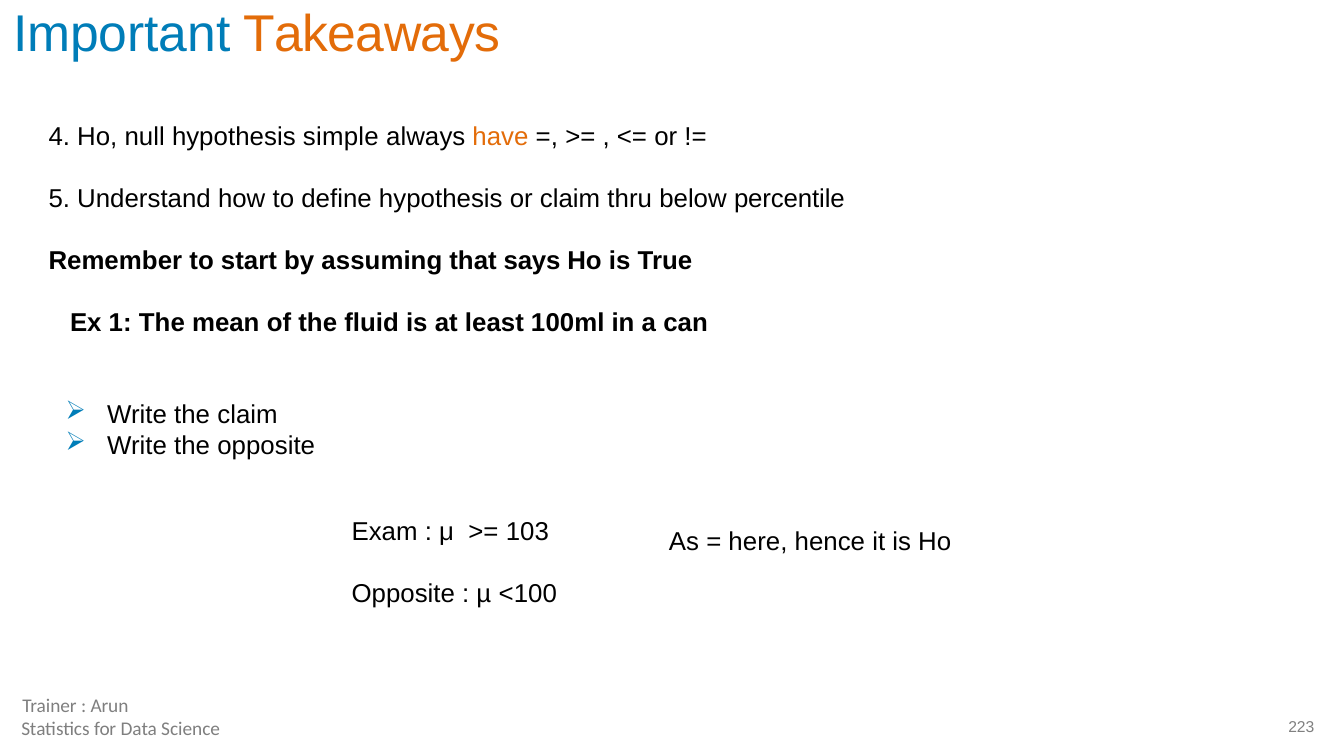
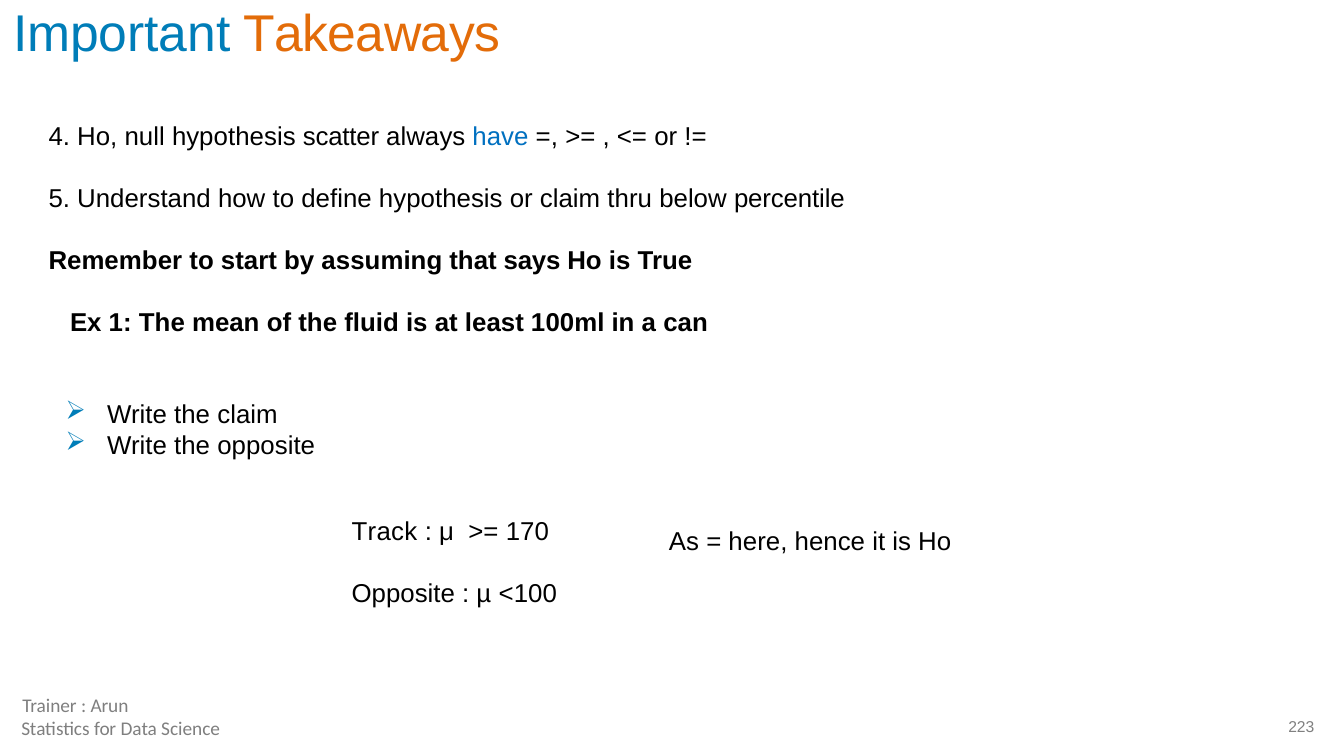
simple: simple -> scatter (341, 137)
have colour: orange -> blue (501, 137)
Exam: Exam -> Track (384, 532)
103: 103 -> 170 (527, 532)
